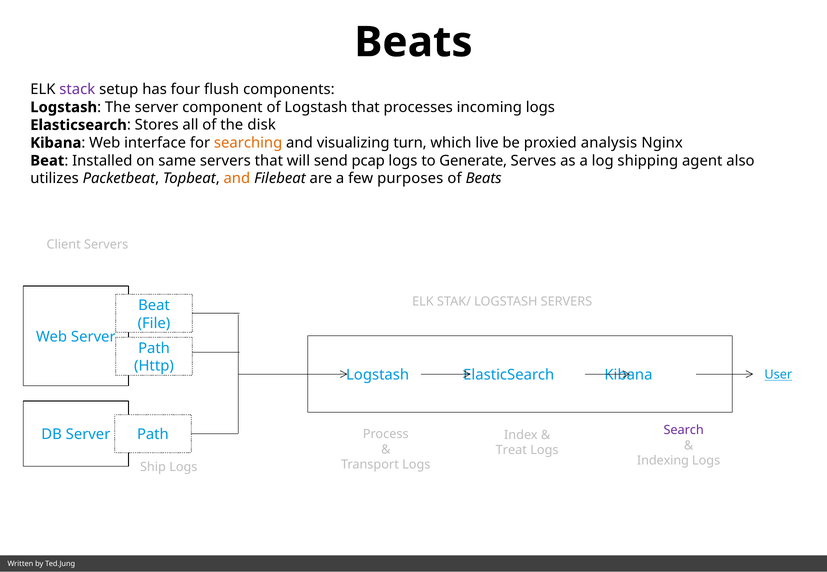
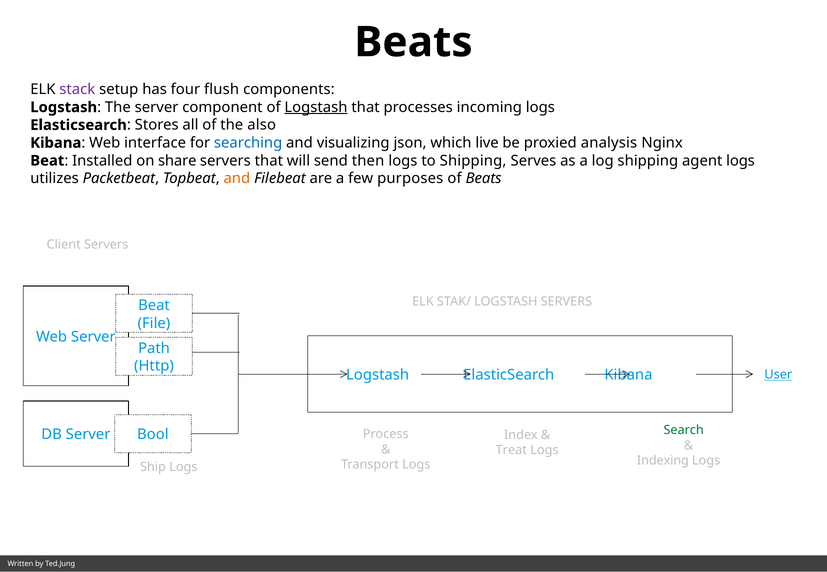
Logstash underline: none -> present (316, 107)
disk: disk -> also (262, 125)
searching colour: orange -> blue (248, 143)
turn: turn -> json (410, 143)
same: same -> share (177, 161)
pcap: pcap -> then (368, 161)
to Generate: Generate -> Shipping (473, 161)
agent also: also -> logs (741, 161)
Search colour: purple -> green (684, 431)
Server Path: Path -> Bool (153, 435)
